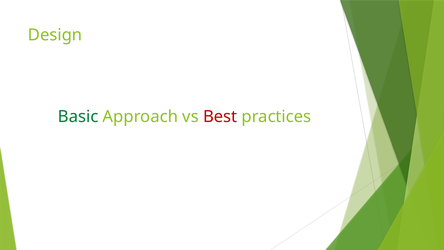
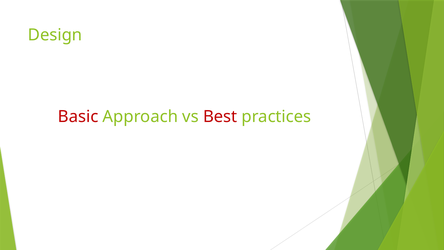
Basic colour: green -> red (78, 116)
